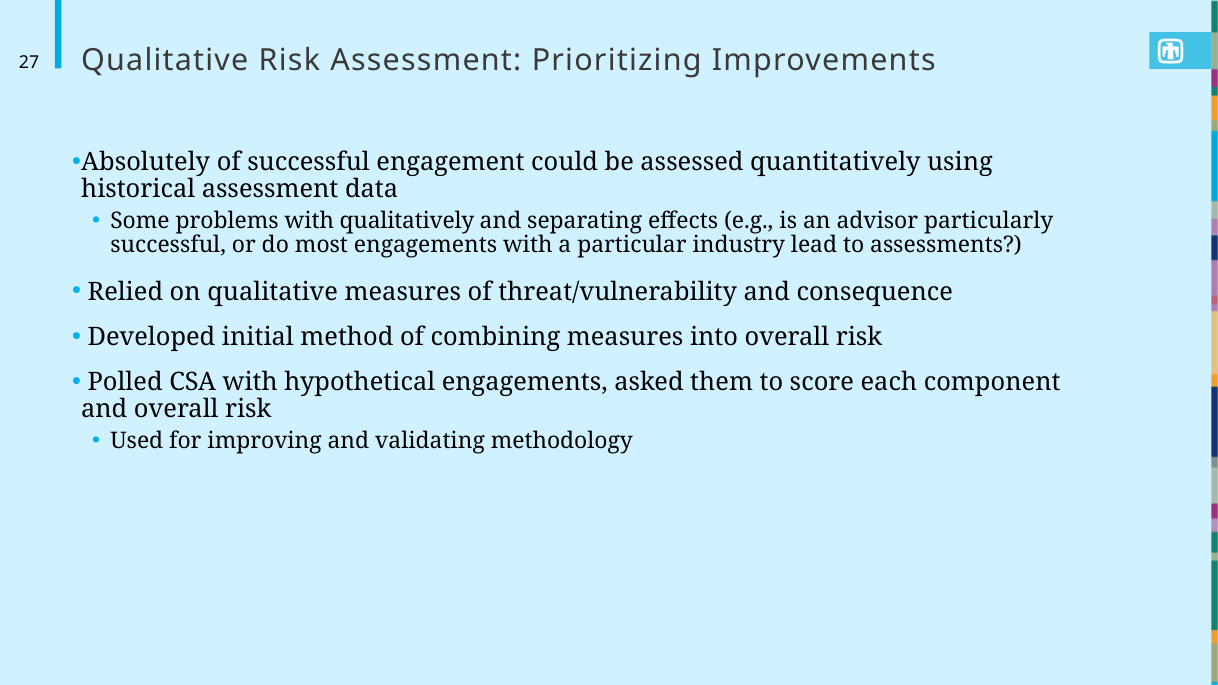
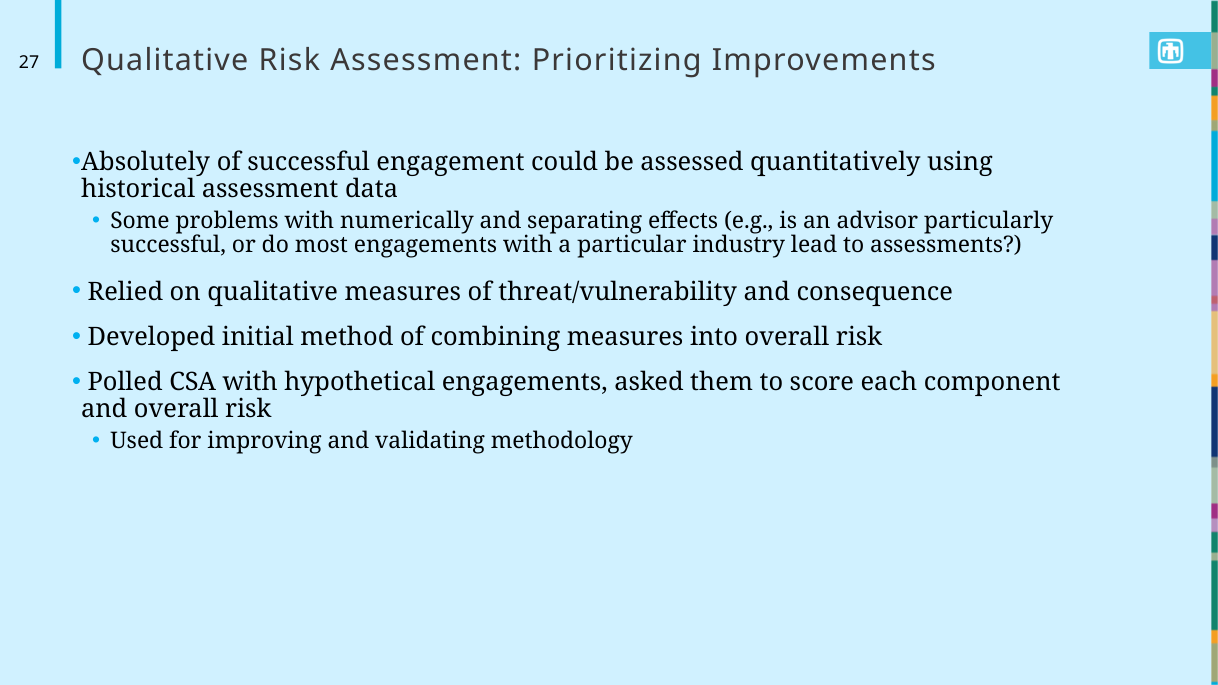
qualitatively: qualitatively -> numerically (407, 221)
